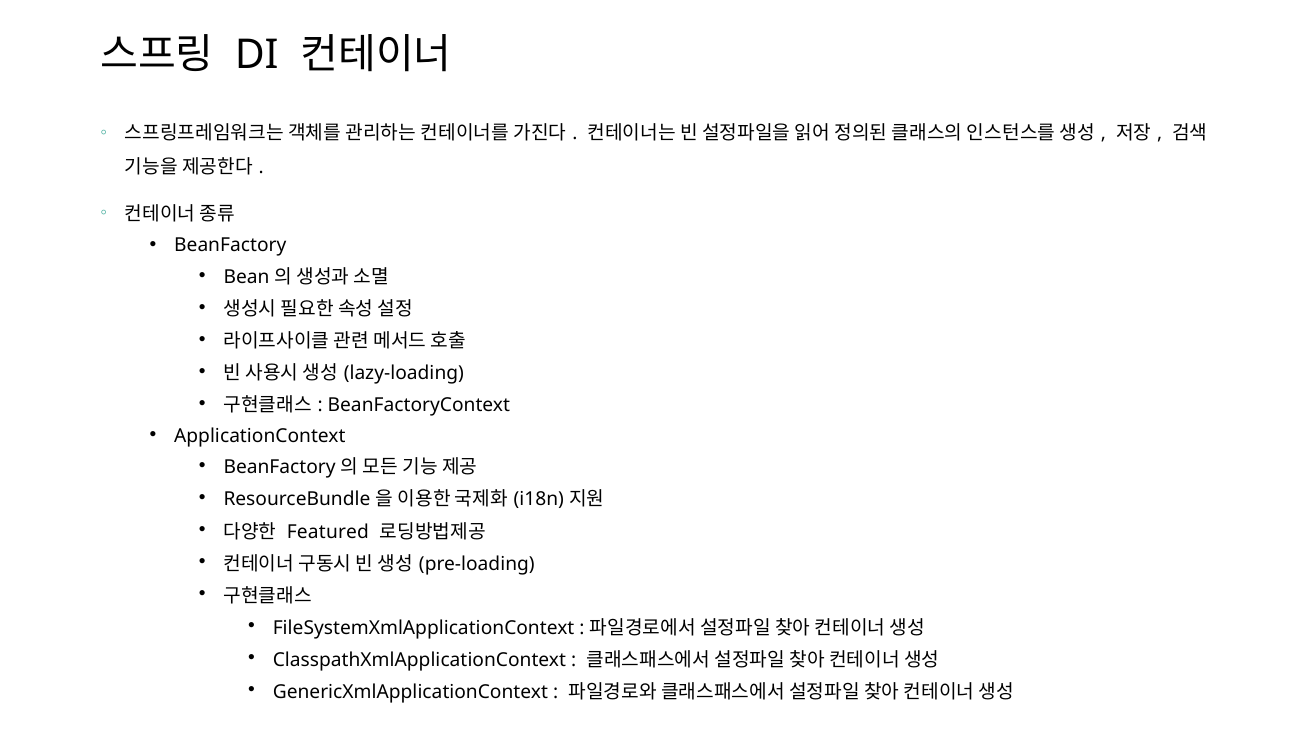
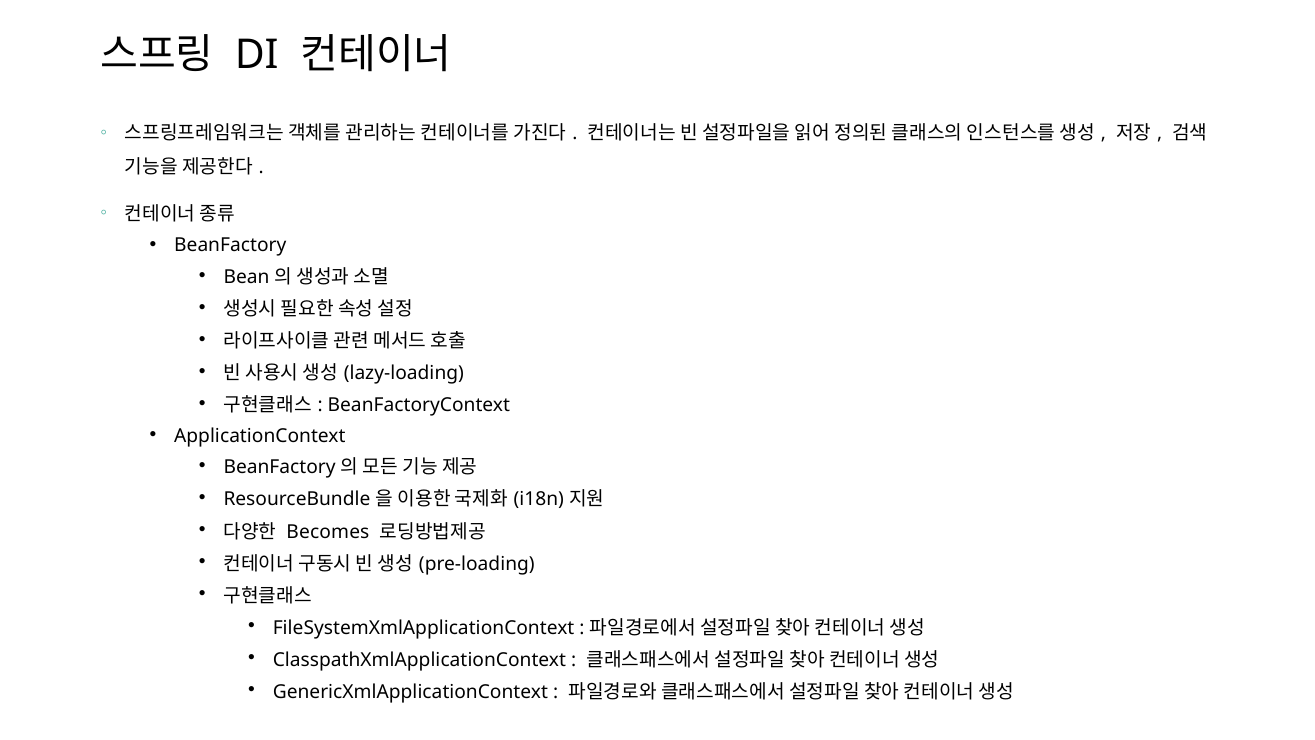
Featured: Featured -> Becomes (328, 531)
